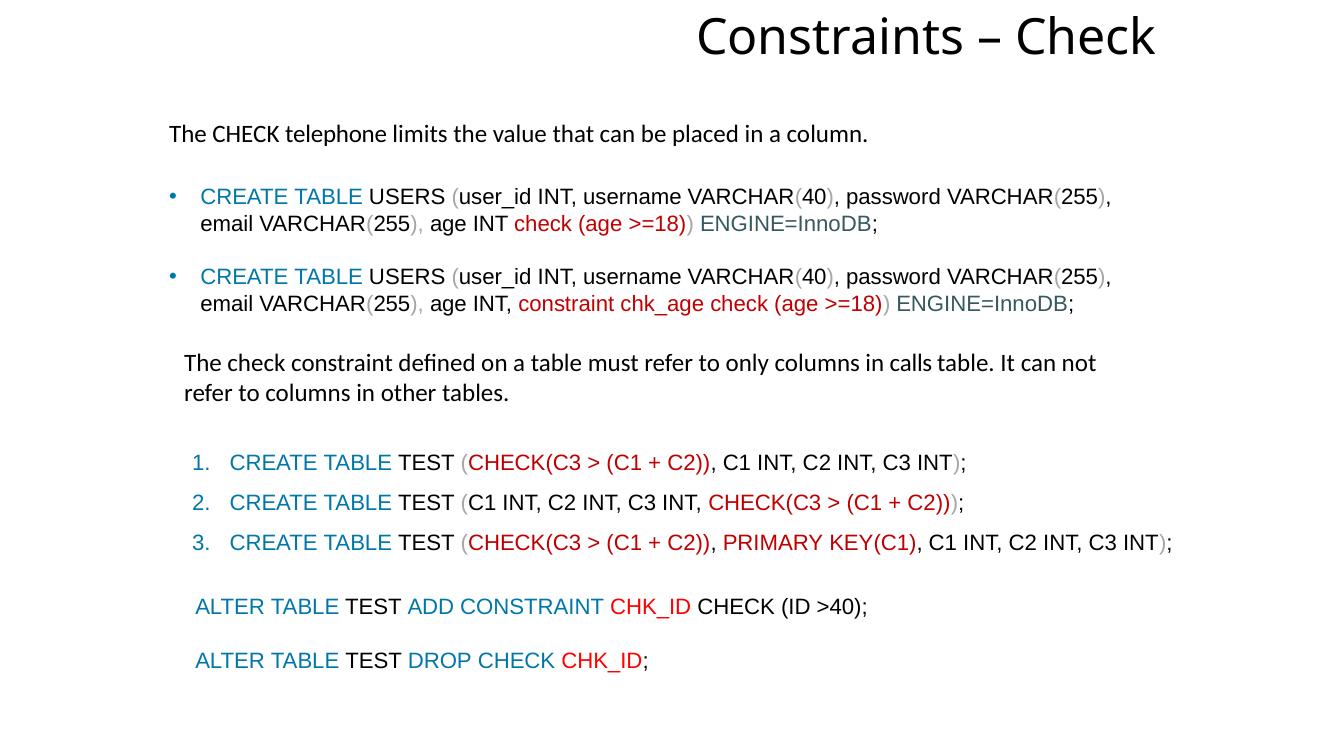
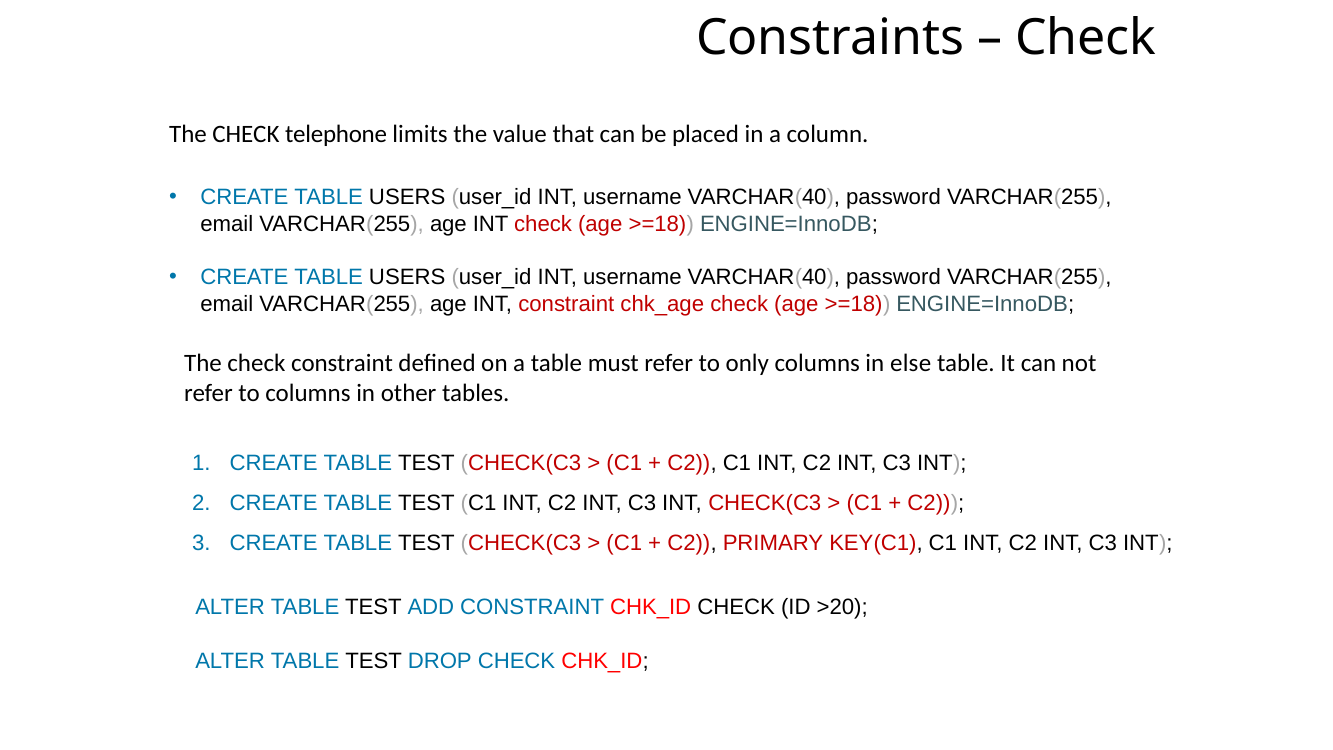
calls: calls -> else (911, 363)
>40: >40 -> >20 (842, 607)
